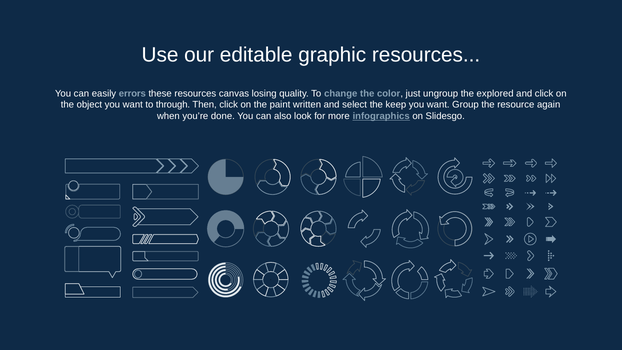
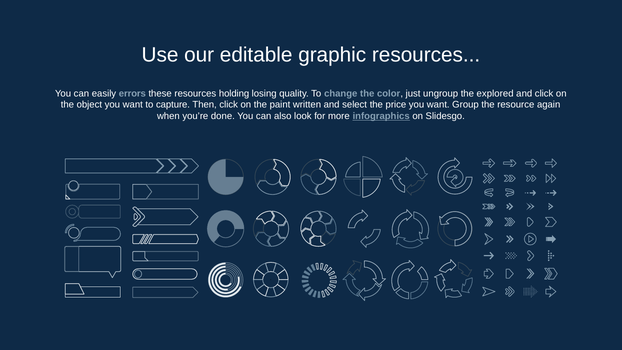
canvas: canvas -> holding (234, 93)
through: through -> capture (173, 105)
keep: keep -> price (396, 105)
